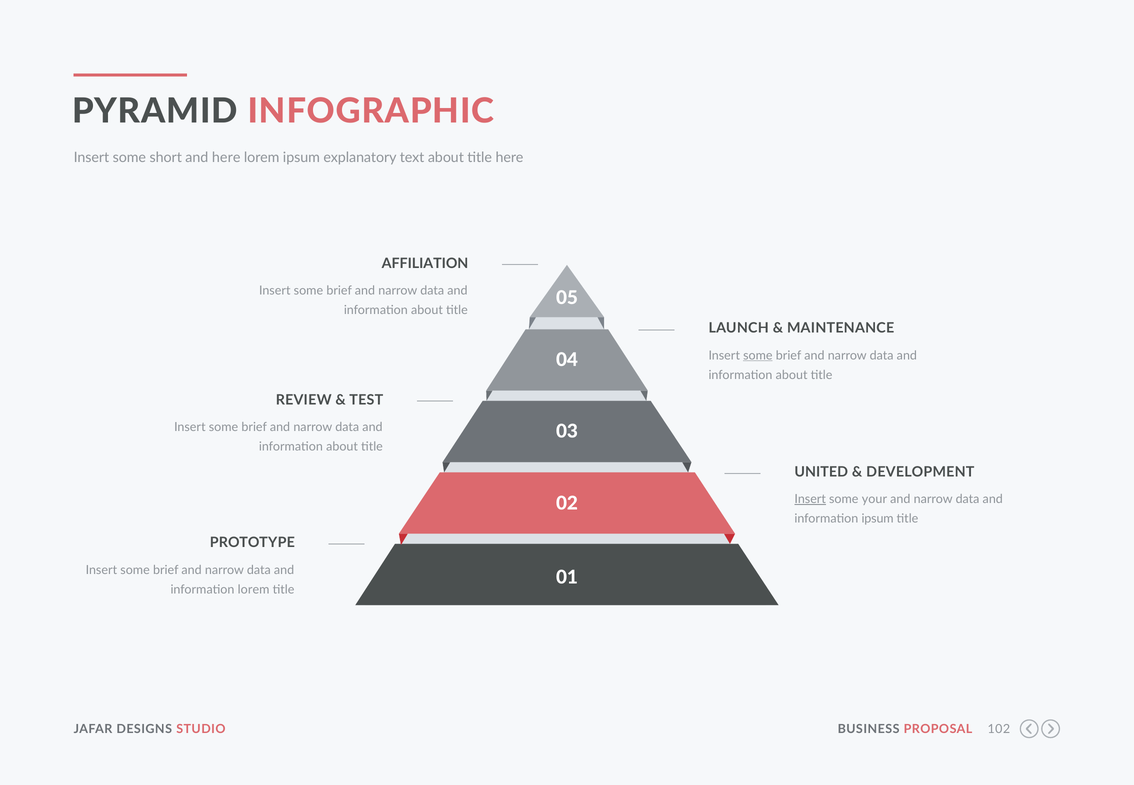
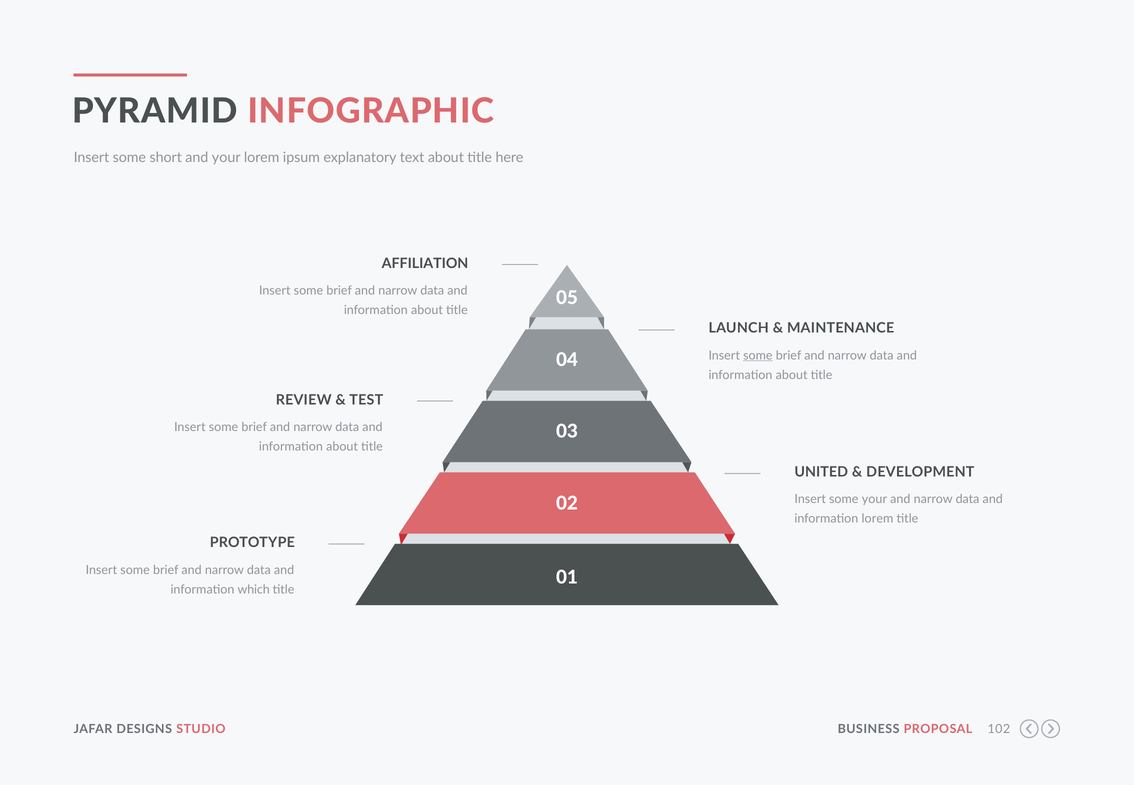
and here: here -> your (226, 158)
Insert underline: present -> none (810, 499)
information ipsum: ipsum -> lorem (877, 519)
information lorem: lorem -> which (254, 590)
